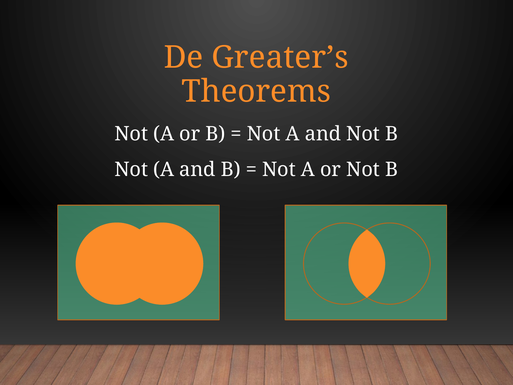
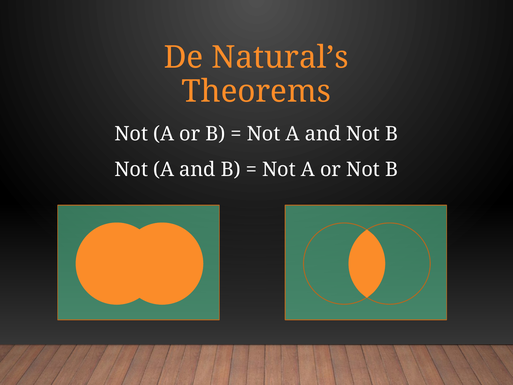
Greater’s: Greater’s -> Natural’s (280, 57)
